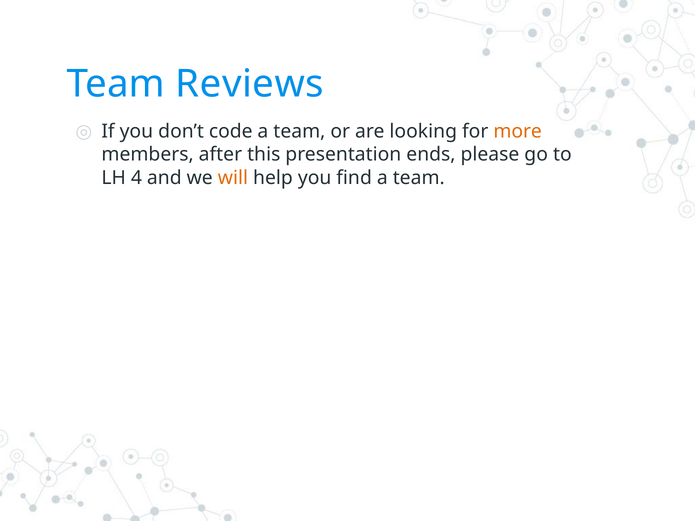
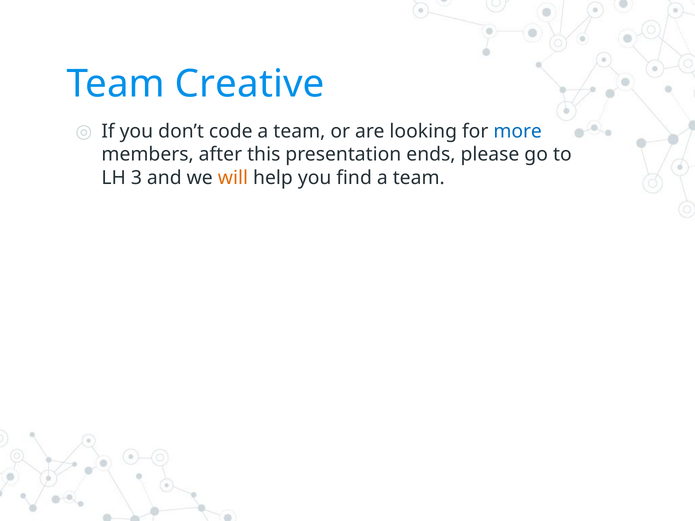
Reviews: Reviews -> Creative (250, 84)
more colour: orange -> blue (518, 131)
4: 4 -> 3 (136, 178)
